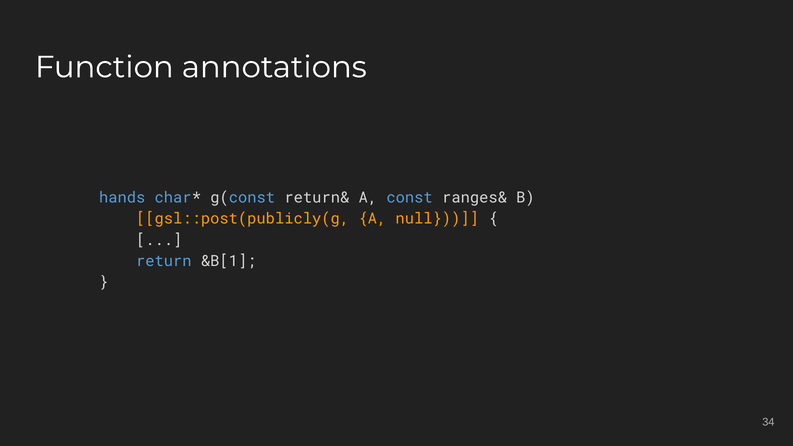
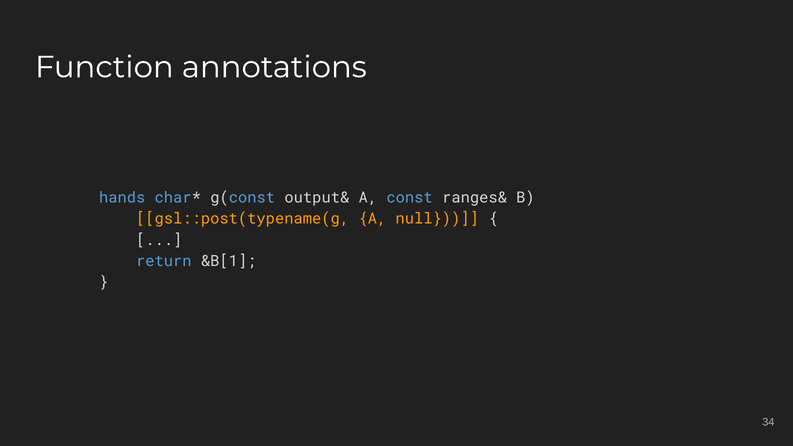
return&: return& -> output& (317, 198)
gsl::post(publicly(g: gsl::post(publicly(g -> gsl::post(typename(g (243, 219)
